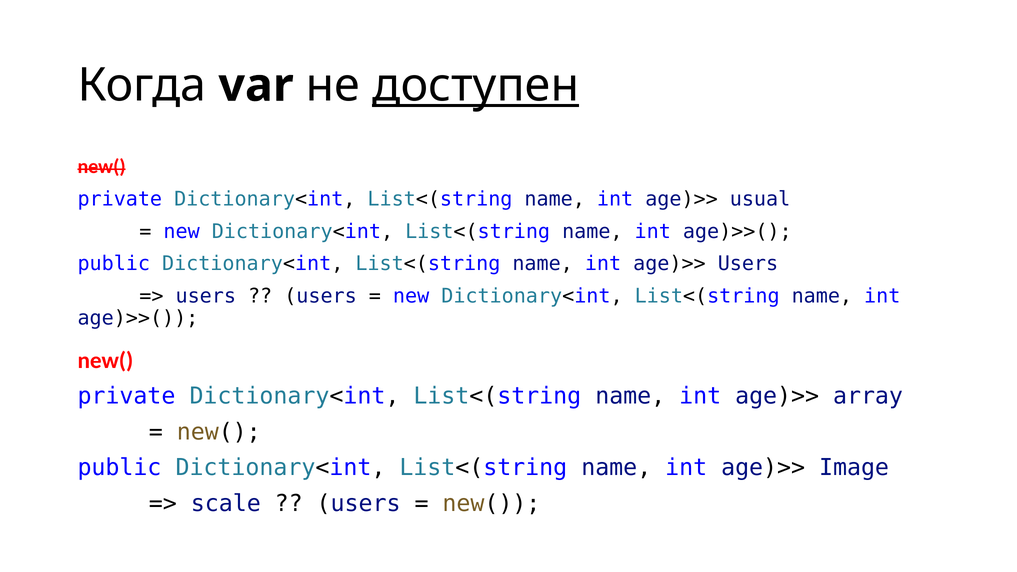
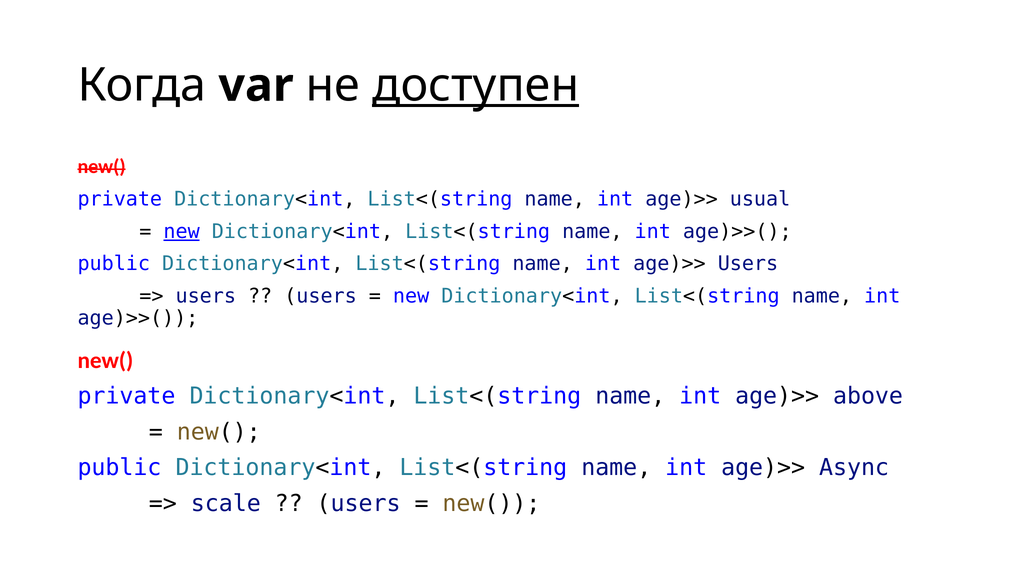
new underline: none -> present (182, 232)
array: array -> above (868, 396)
Image: Image -> Async (854, 468)
